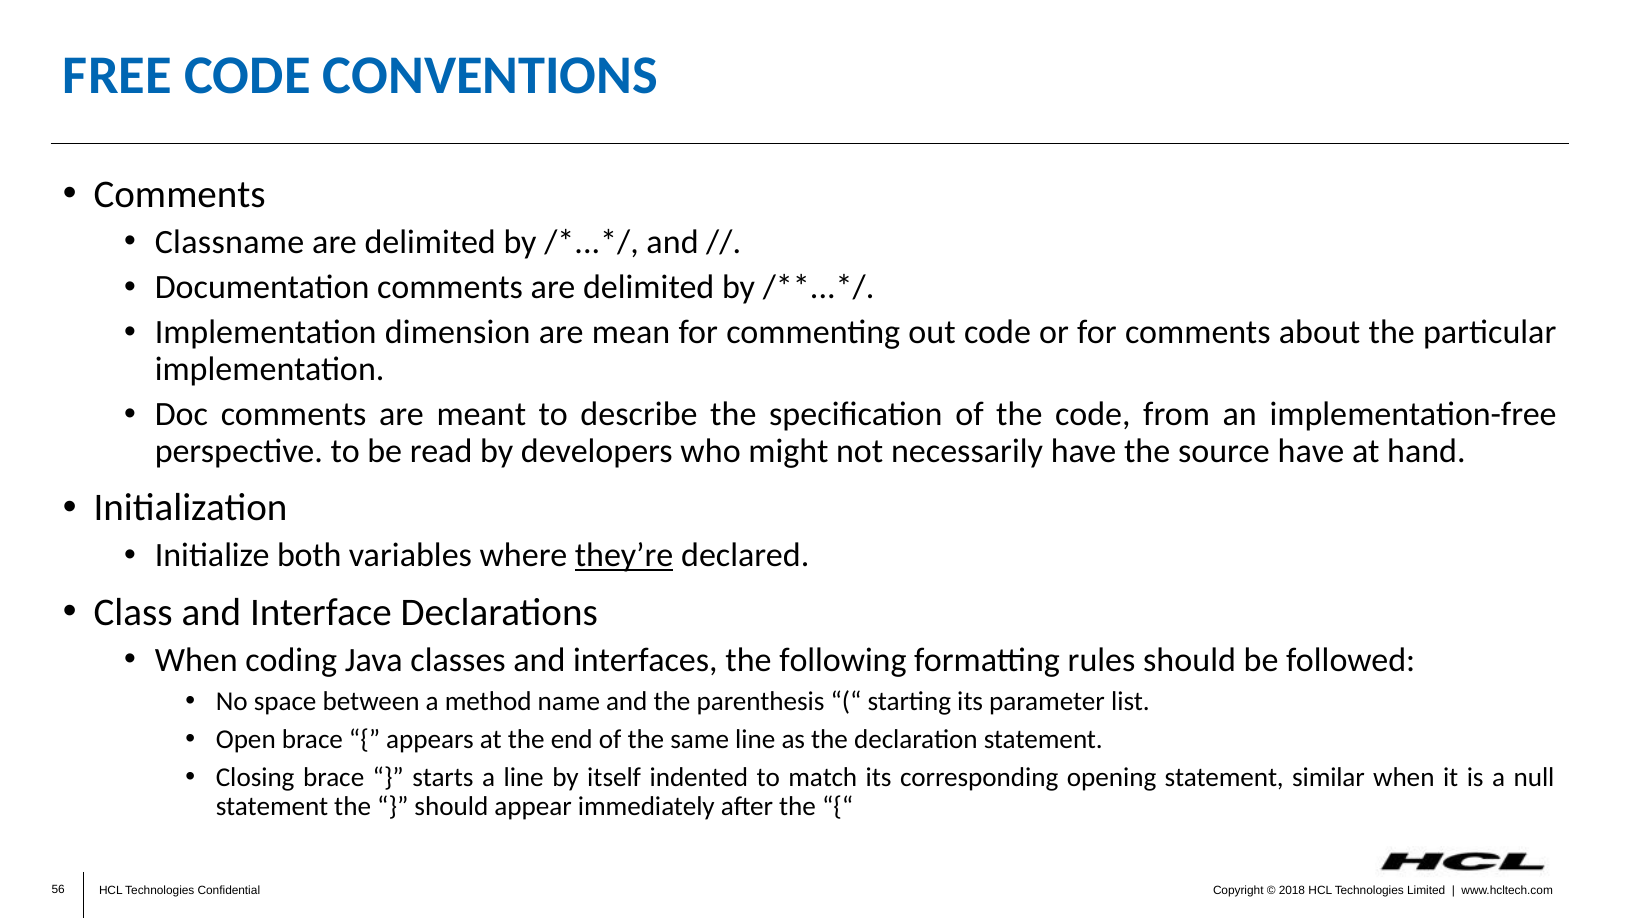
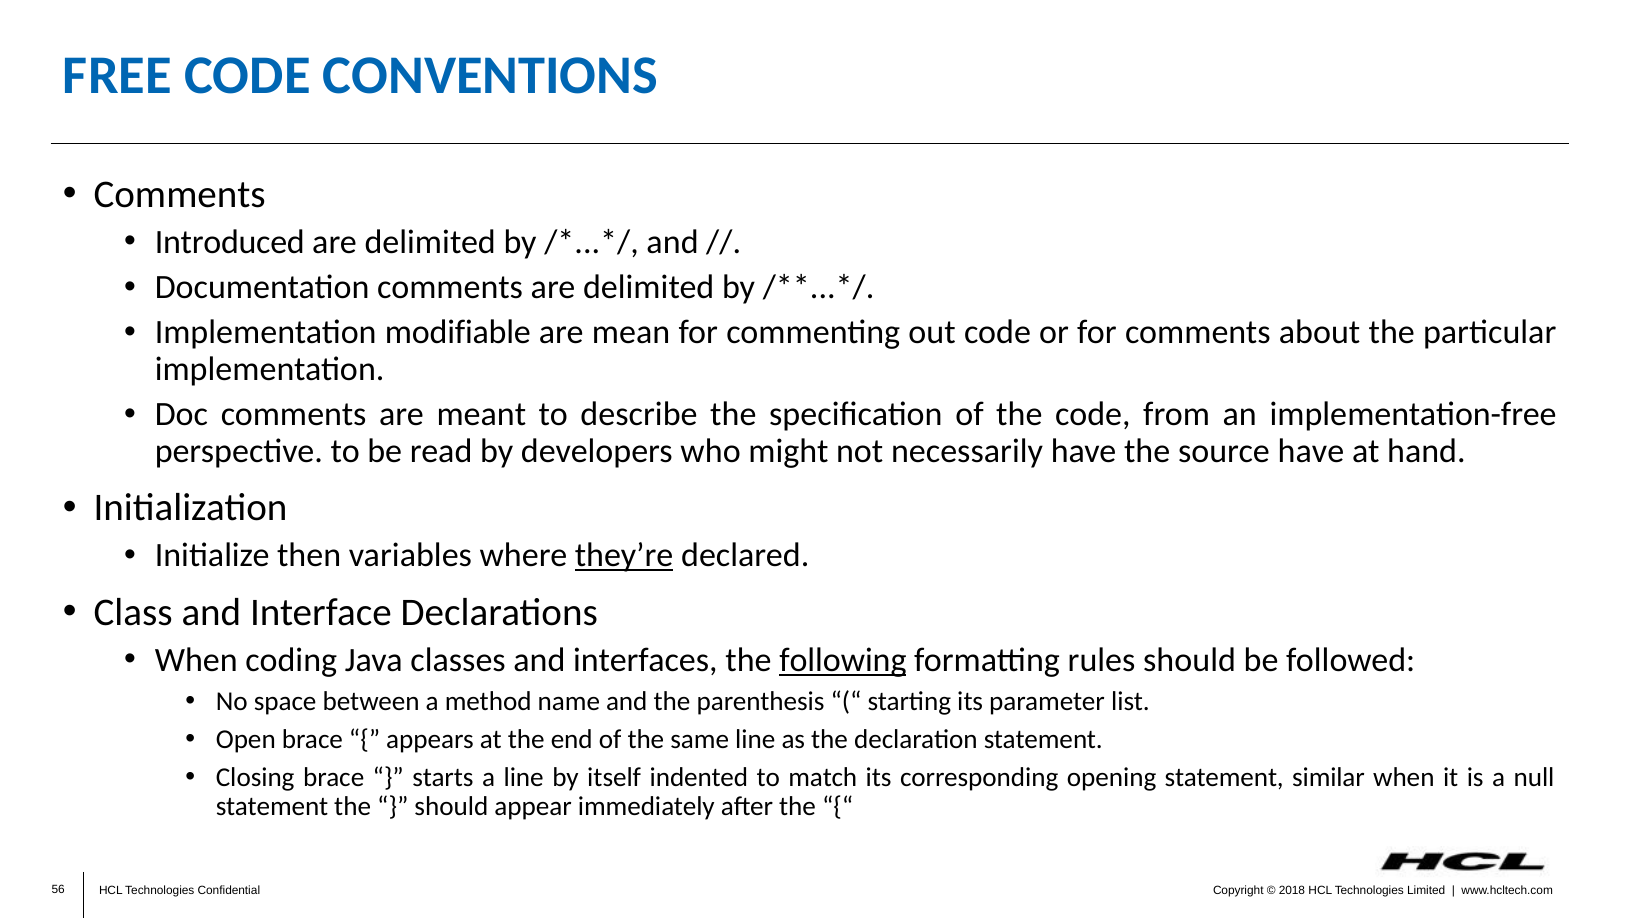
Classname: Classname -> Introduced (230, 242)
dimension: dimension -> modifiable (458, 333)
both: both -> then (309, 556)
following underline: none -> present (843, 660)
